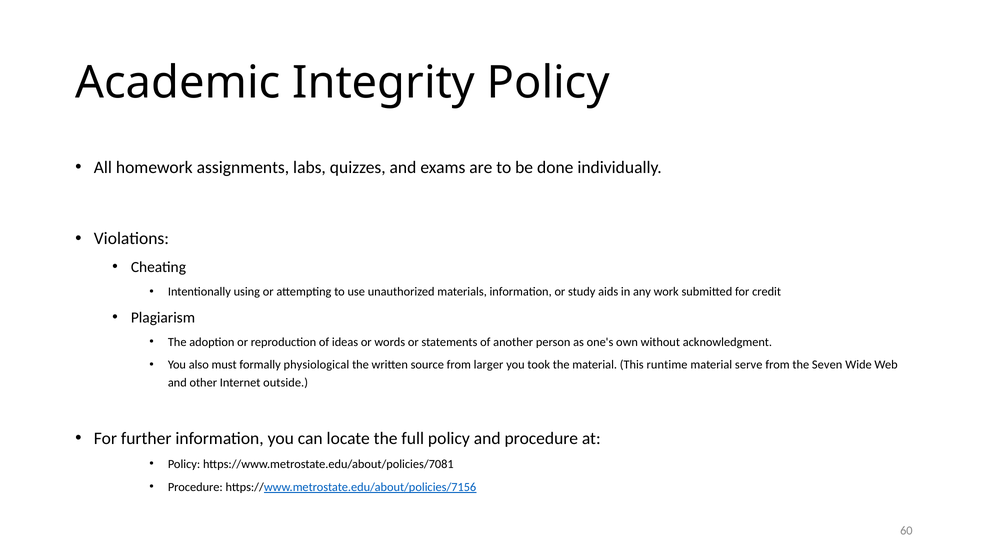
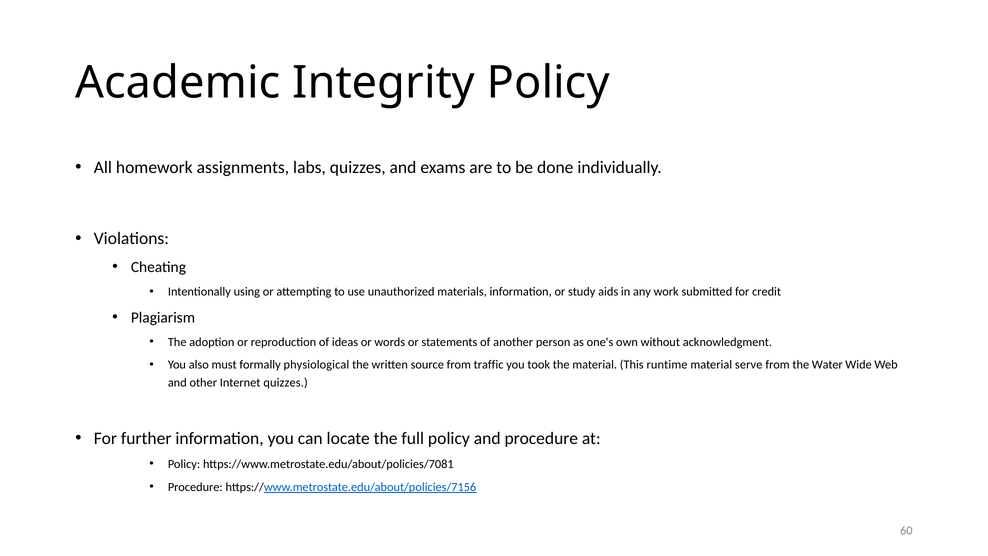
larger: larger -> traffic (489, 365)
Seven: Seven -> Water (827, 365)
Internet outside: outside -> quizzes (286, 382)
